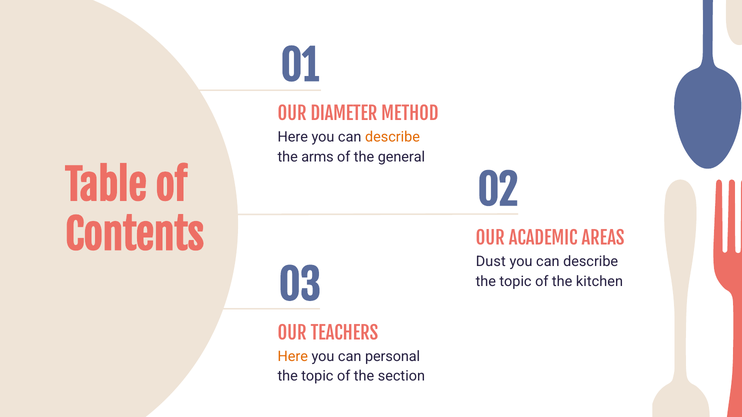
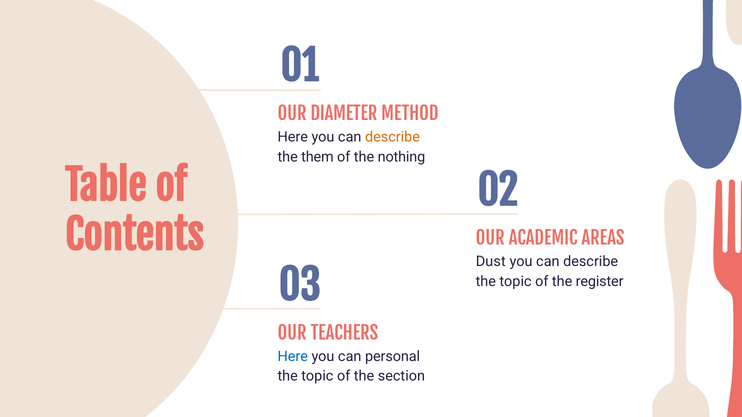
arms: arms -> them (317, 157)
general: general -> nothing (401, 157)
kitchen: kitchen -> register (600, 282)
Here colour: orange -> blue (293, 357)
